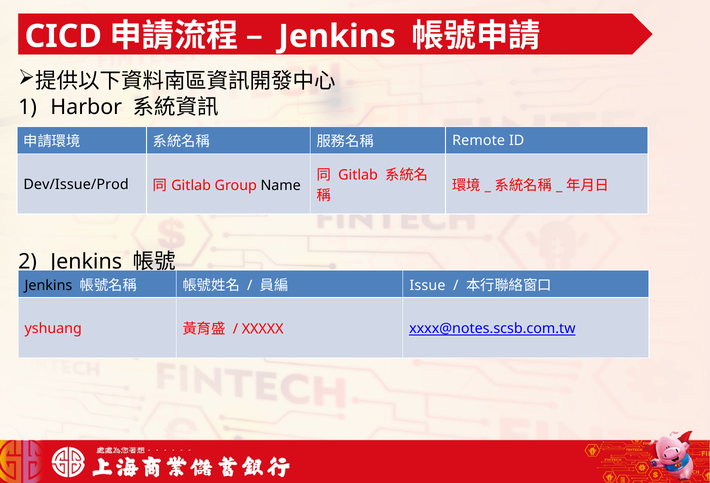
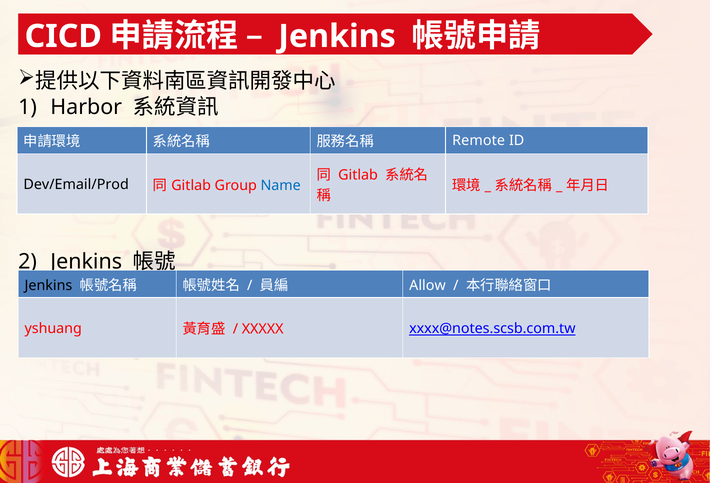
Dev/Issue/Prod: Dev/Issue/Prod -> Dev/Email/Prod (76, 185)
Name colour: black -> blue (281, 185)
Issue: Issue -> Allow (427, 285)
